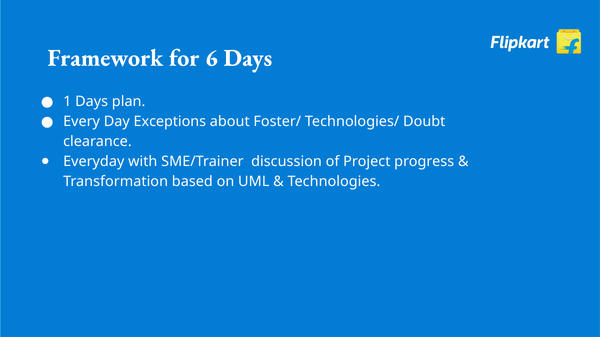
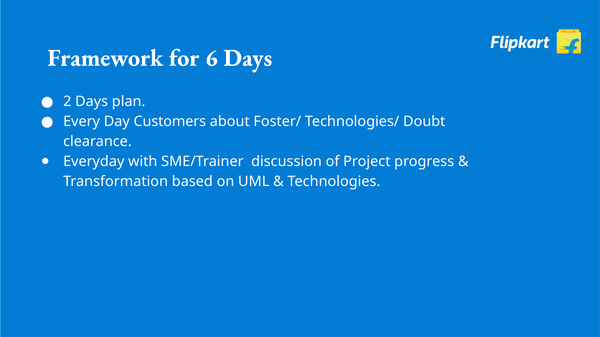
1: 1 -> 2 (67, 102)
Exceptions: Exceptions -> Customers (170, 122)
